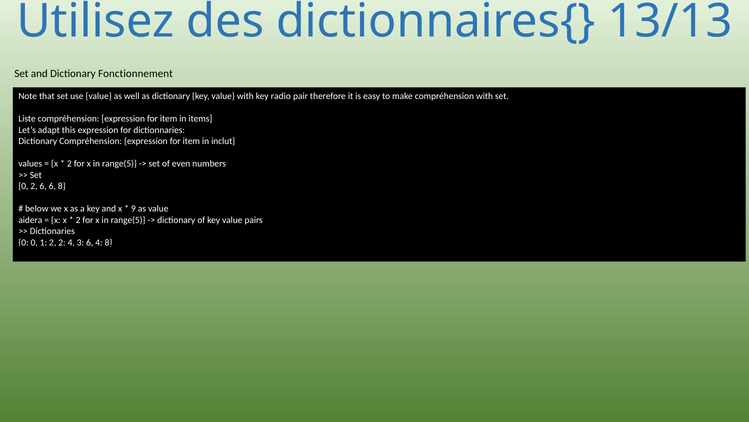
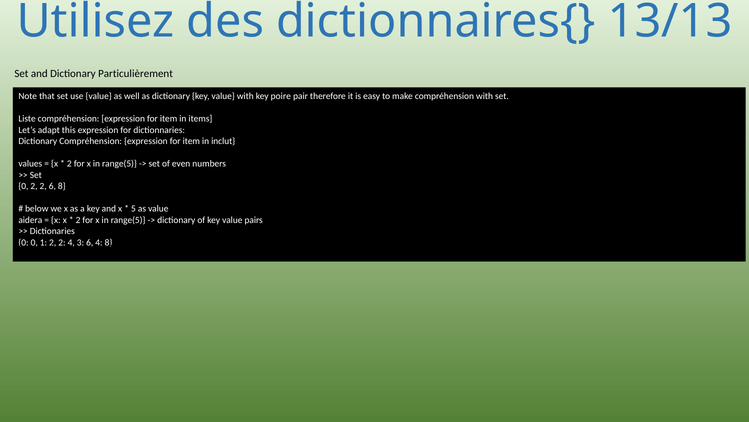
Fonctionnement: Fonctionnement -> Particulièrement (136, 74)
radio: radio -> poire (281, 96)
0 2 6: 6 -> 2 (43, 186)
9: 9 -> 5 (133, 209)
